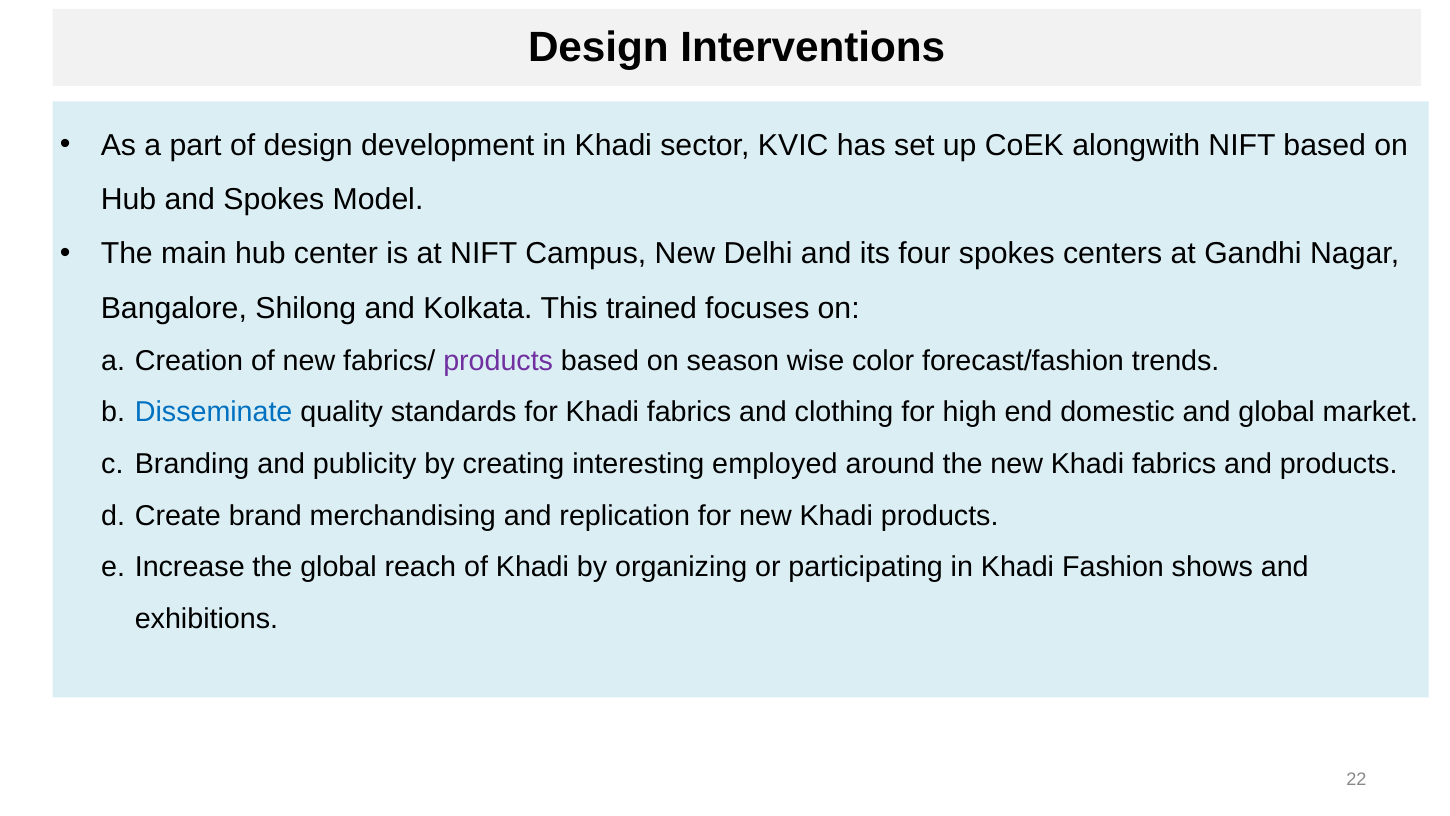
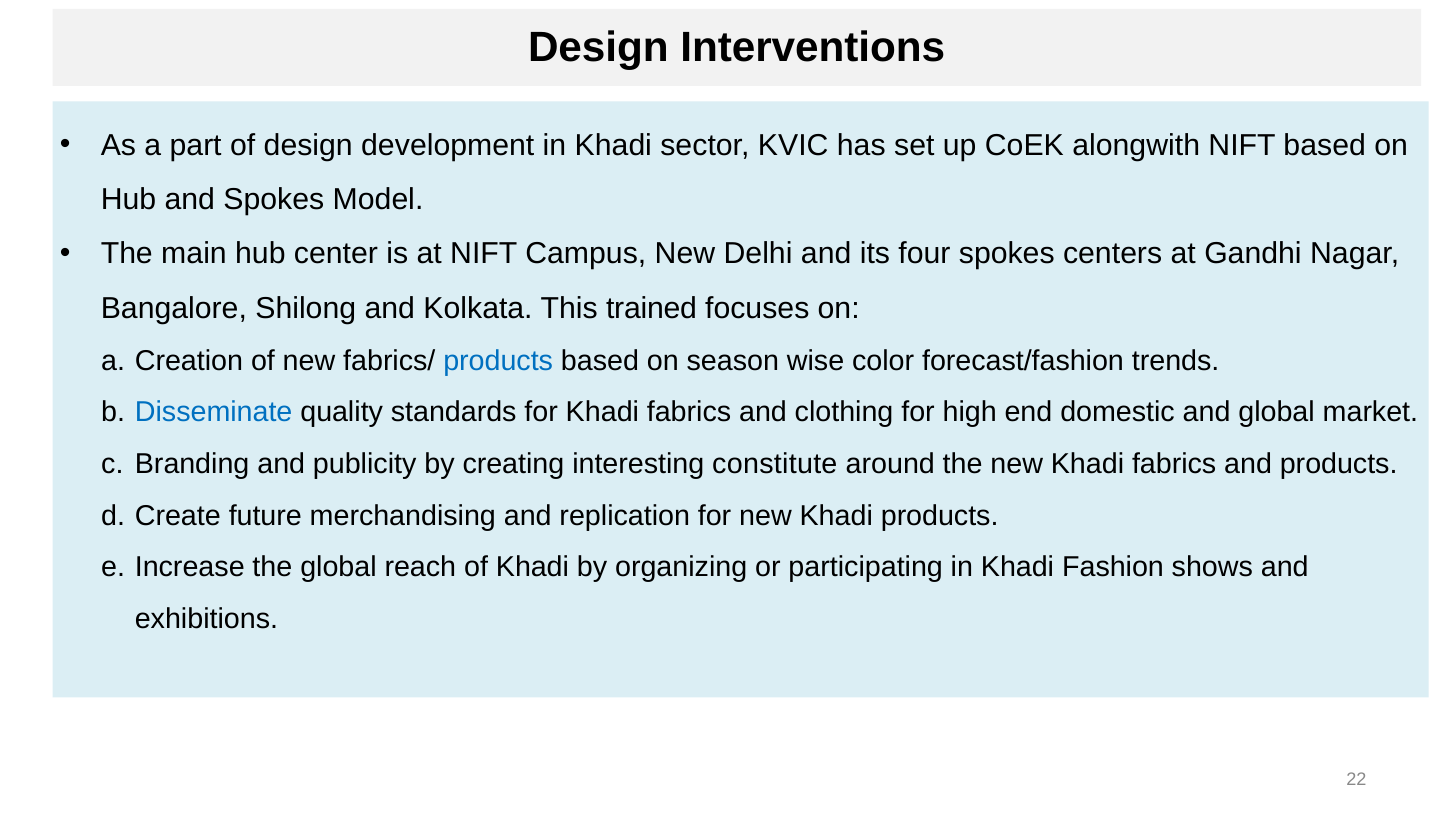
products colour: purple -> blue (498, 361)
employed: employed -> constitute (775, 464)
brand: brand -> future (265, 515)
